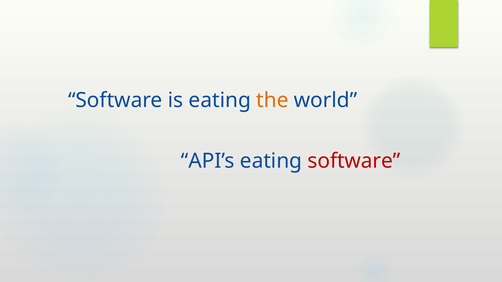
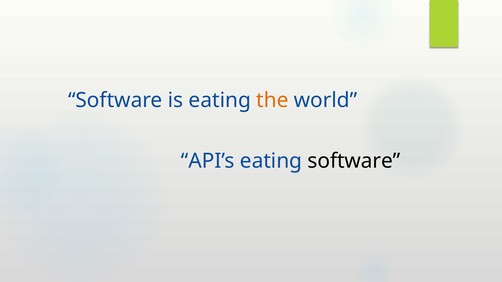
software colour: red -> black (354, 161)
